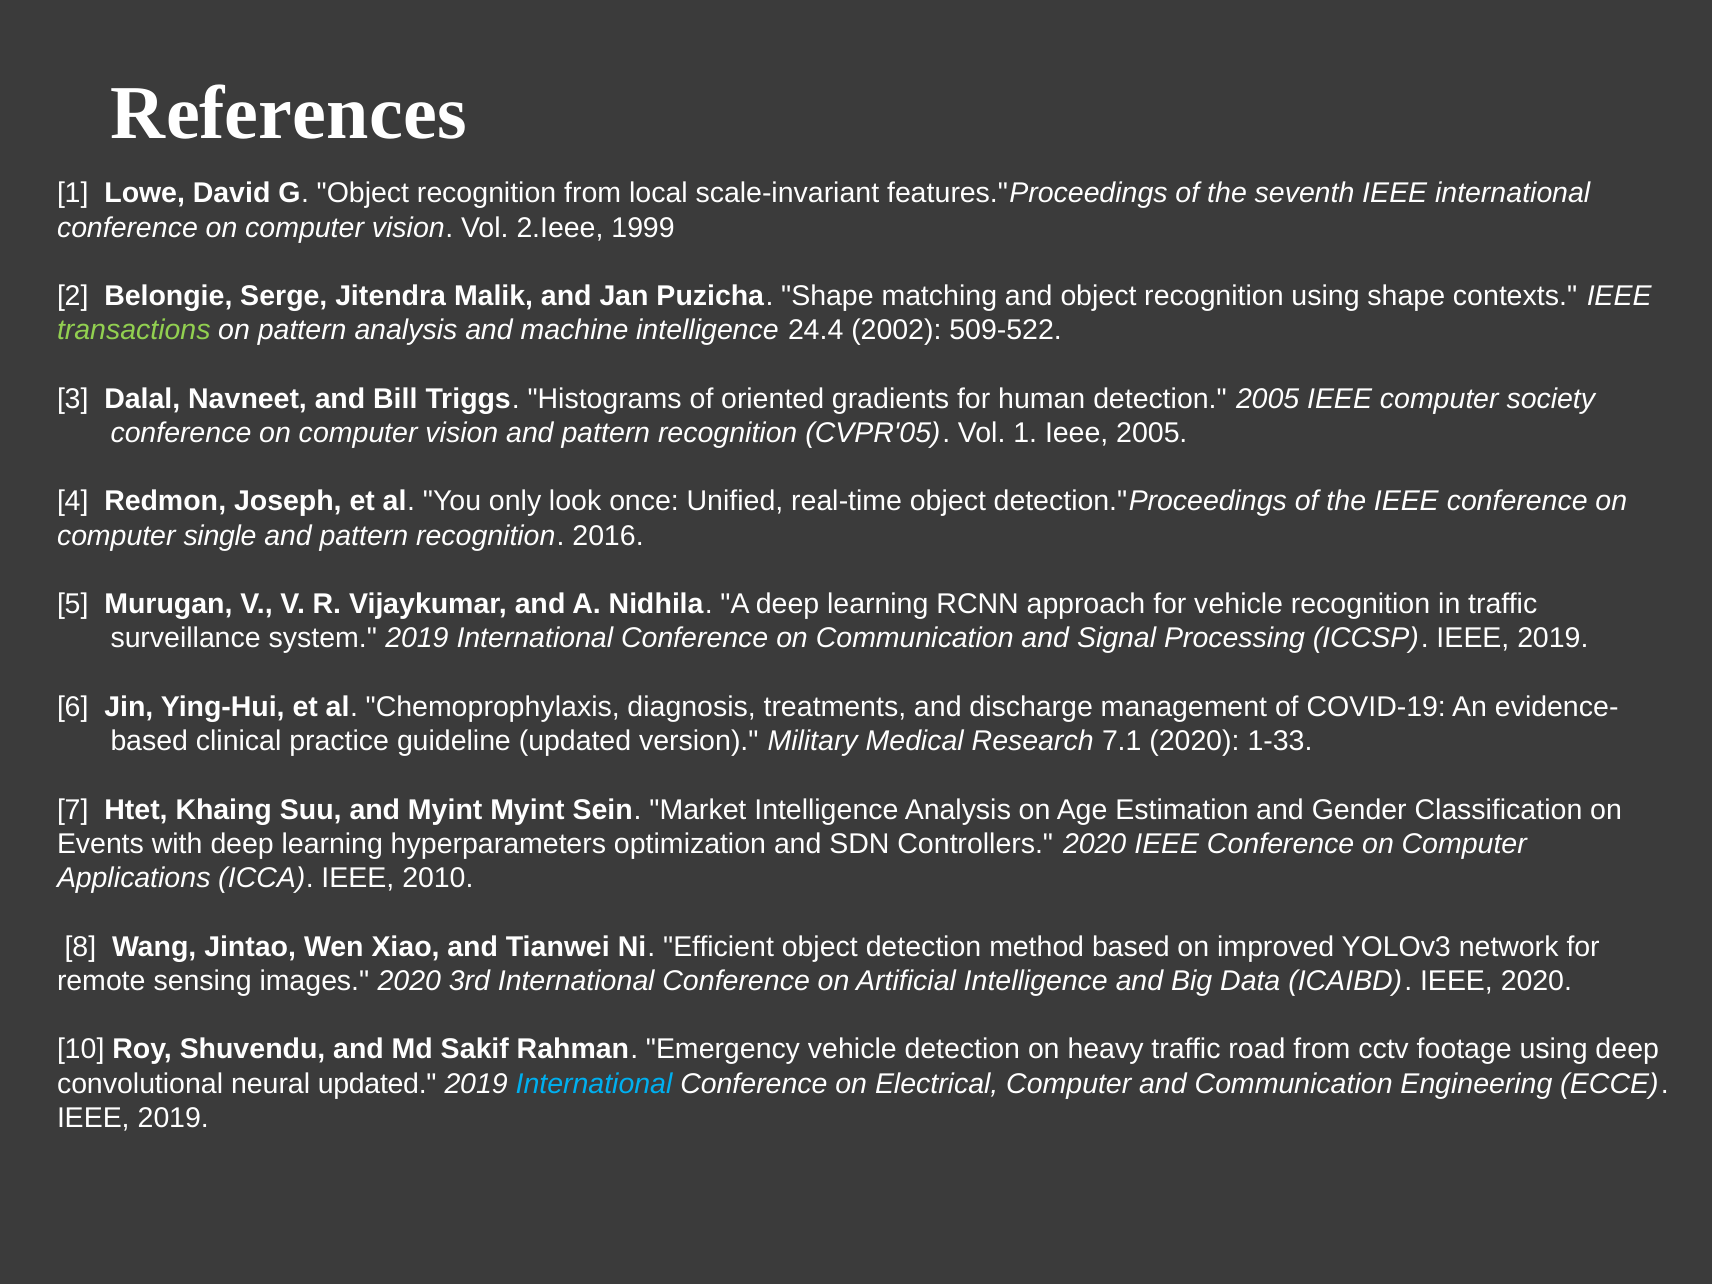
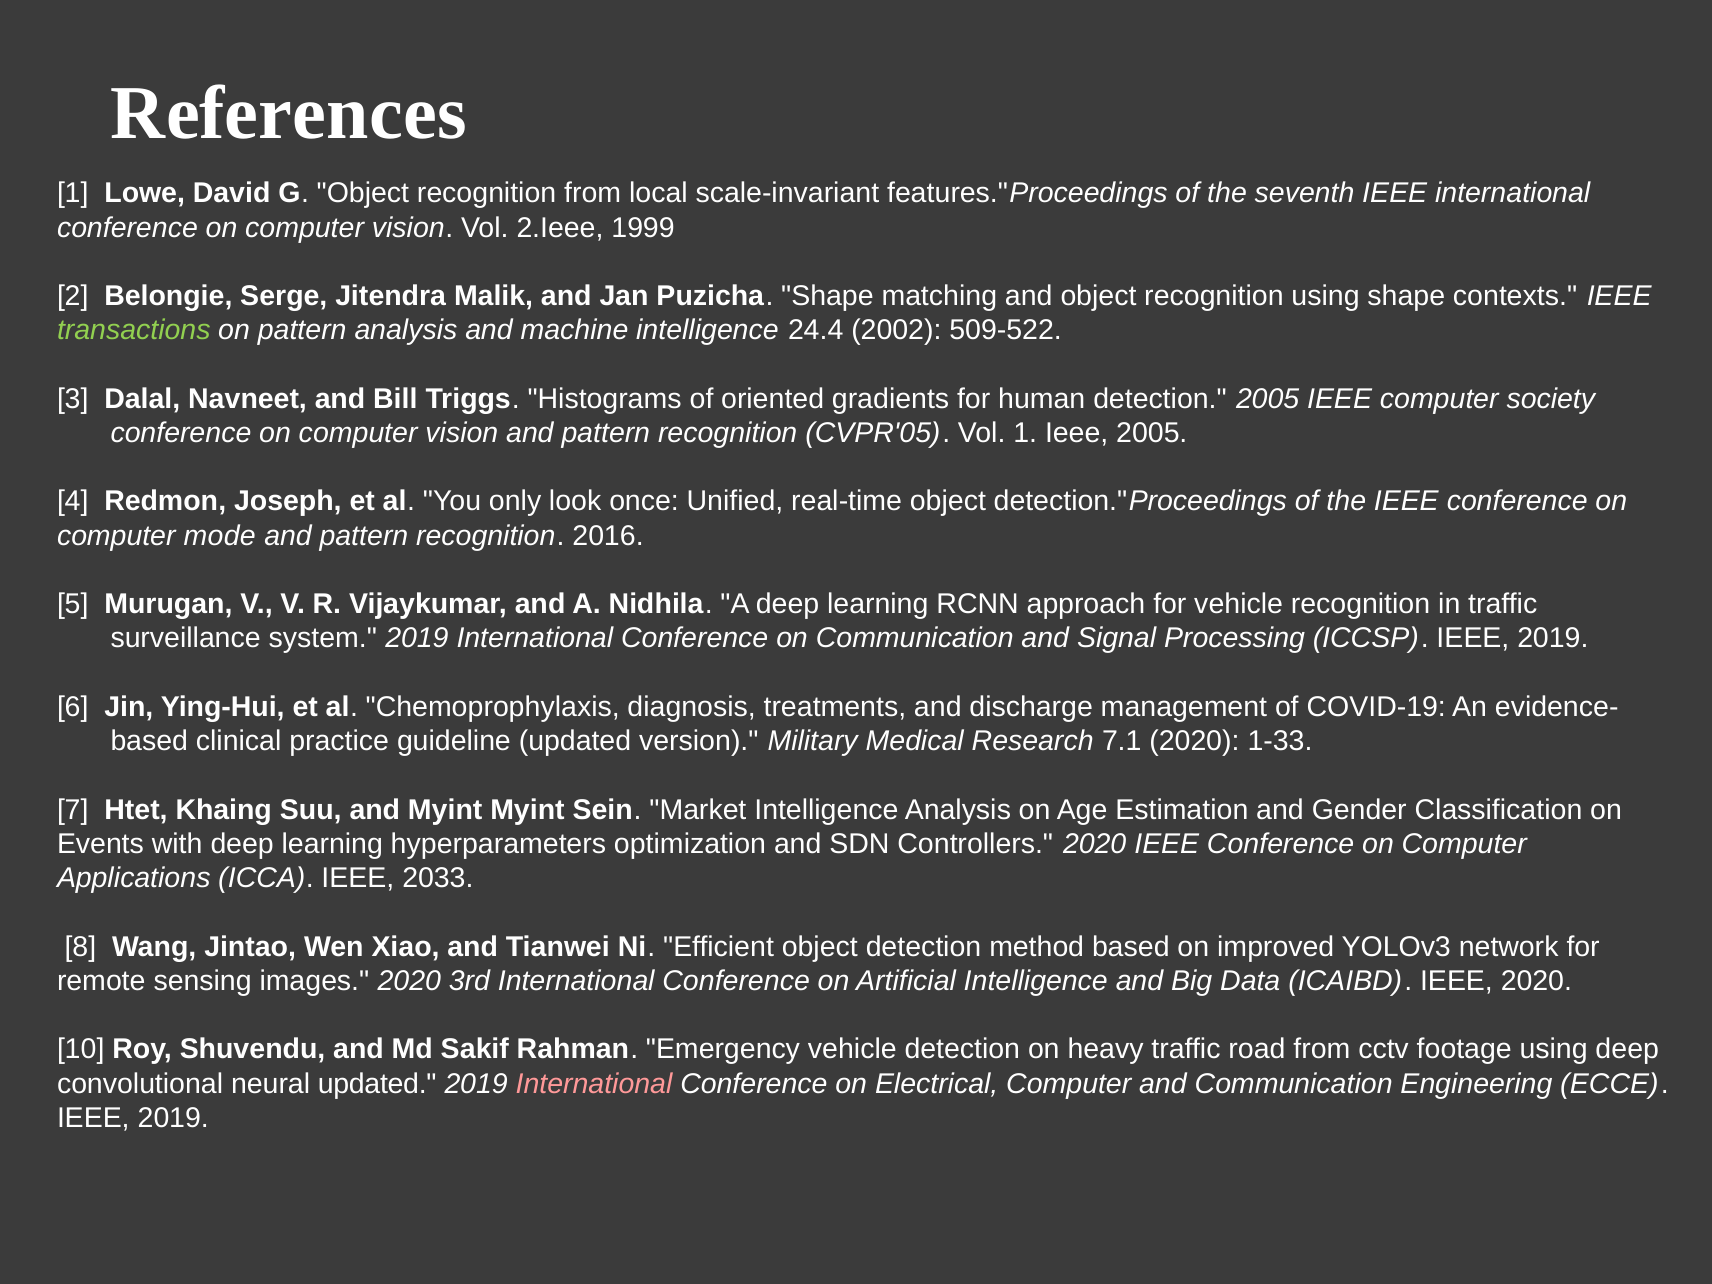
single: single -> mode (220, 536)
2010: 2010 -> 2033 (438, 878)
International colour: light blue -> pink (594, 1084)
